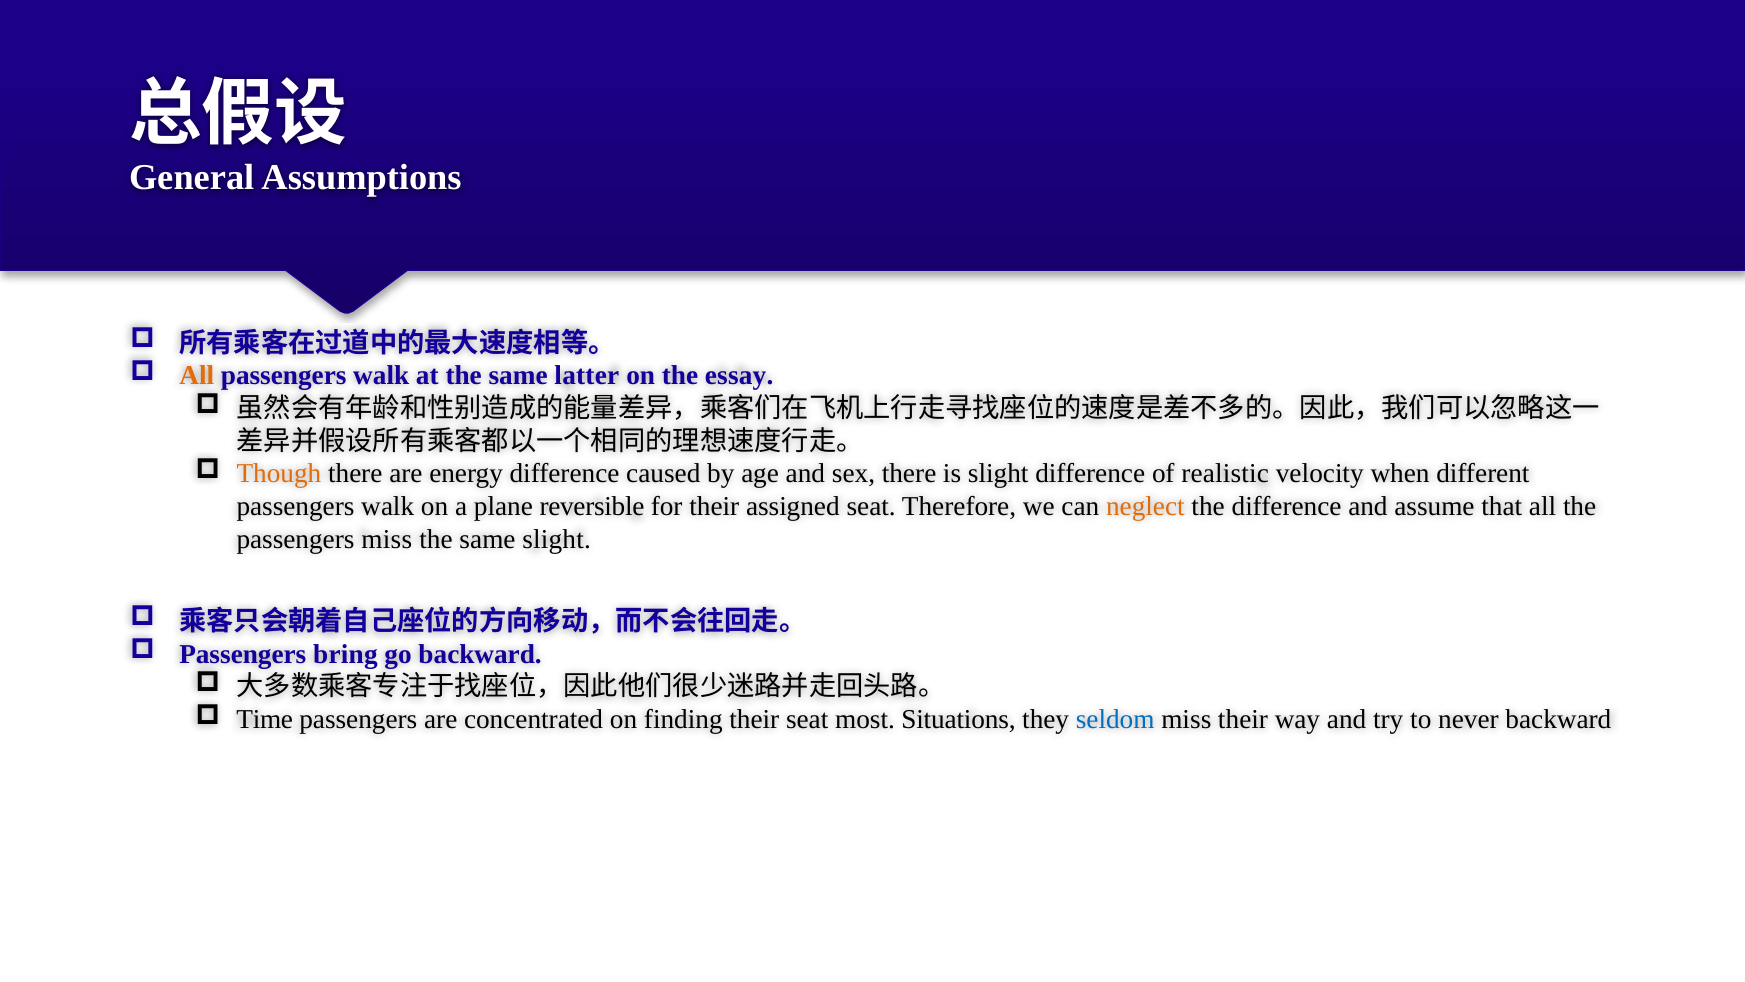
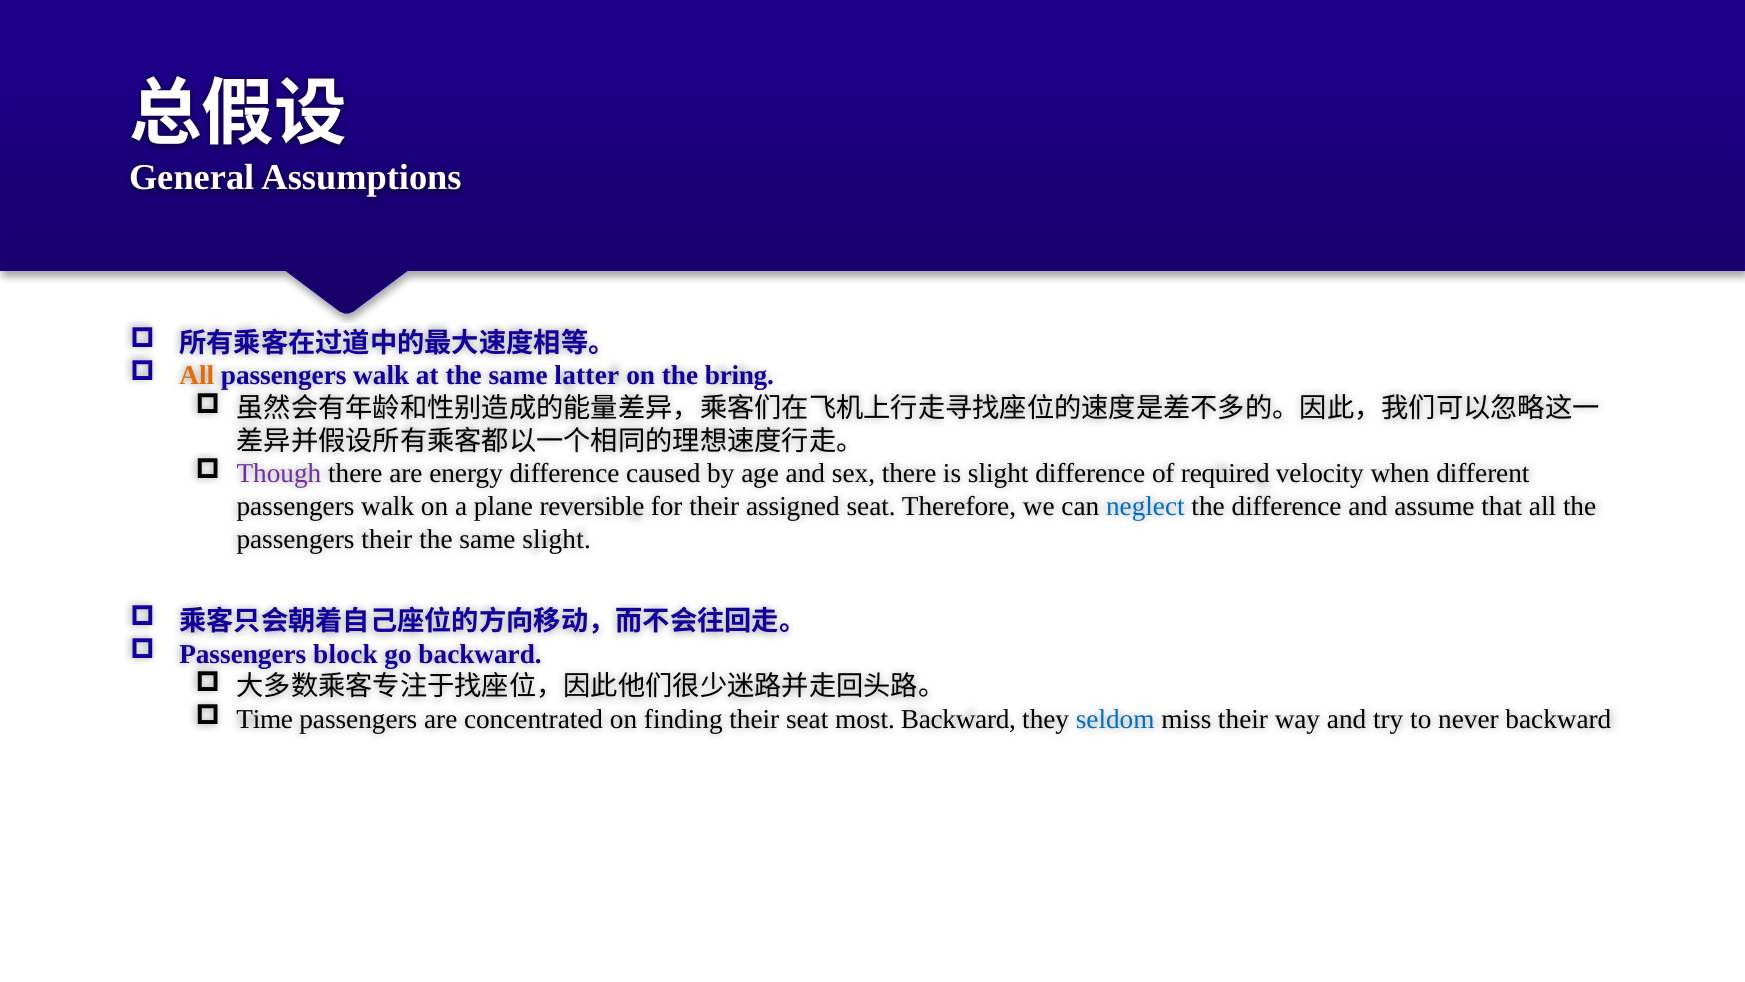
essay: essay -> bring (739, 376)
Though colour: orange -> purple (279, 474)
realistic: realistic -> required (1225, 474)
neglect colour: orange -> blue (1145, 506)
passengers miss: miss -> their (387, 539)
bring: bring -> block (345, 654)
most Situations: Situations -> Backward (958, 719)
